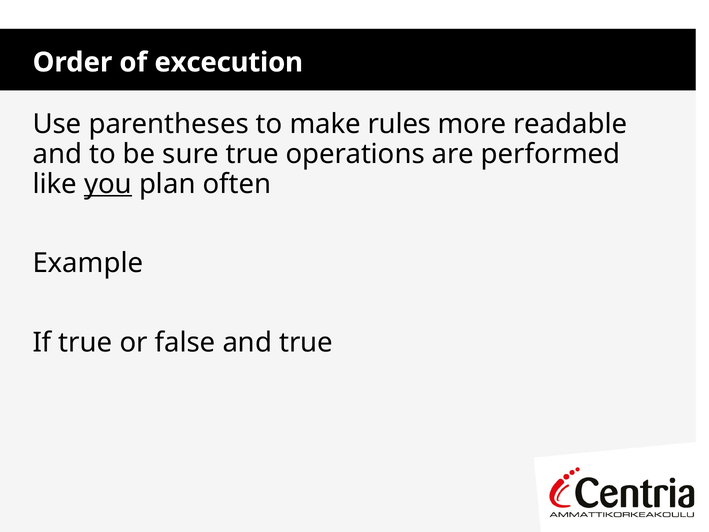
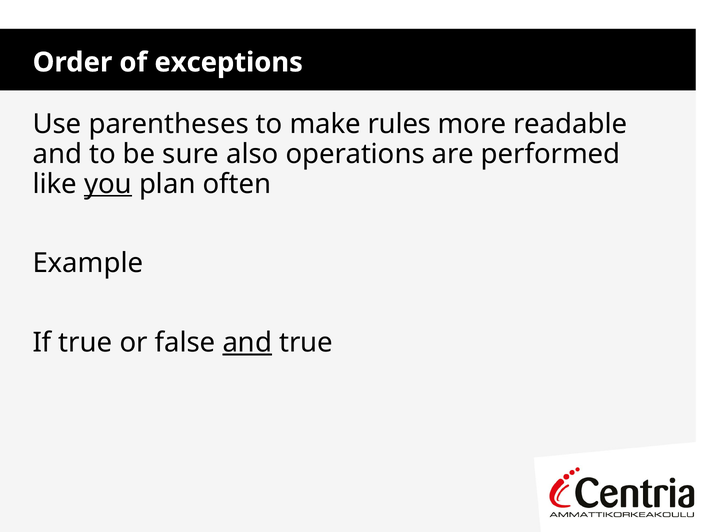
excecution: excecution -> exceptions (229, 62)
sure true: true -> also (252, 154)
and underline: none -> present (247, 342)
